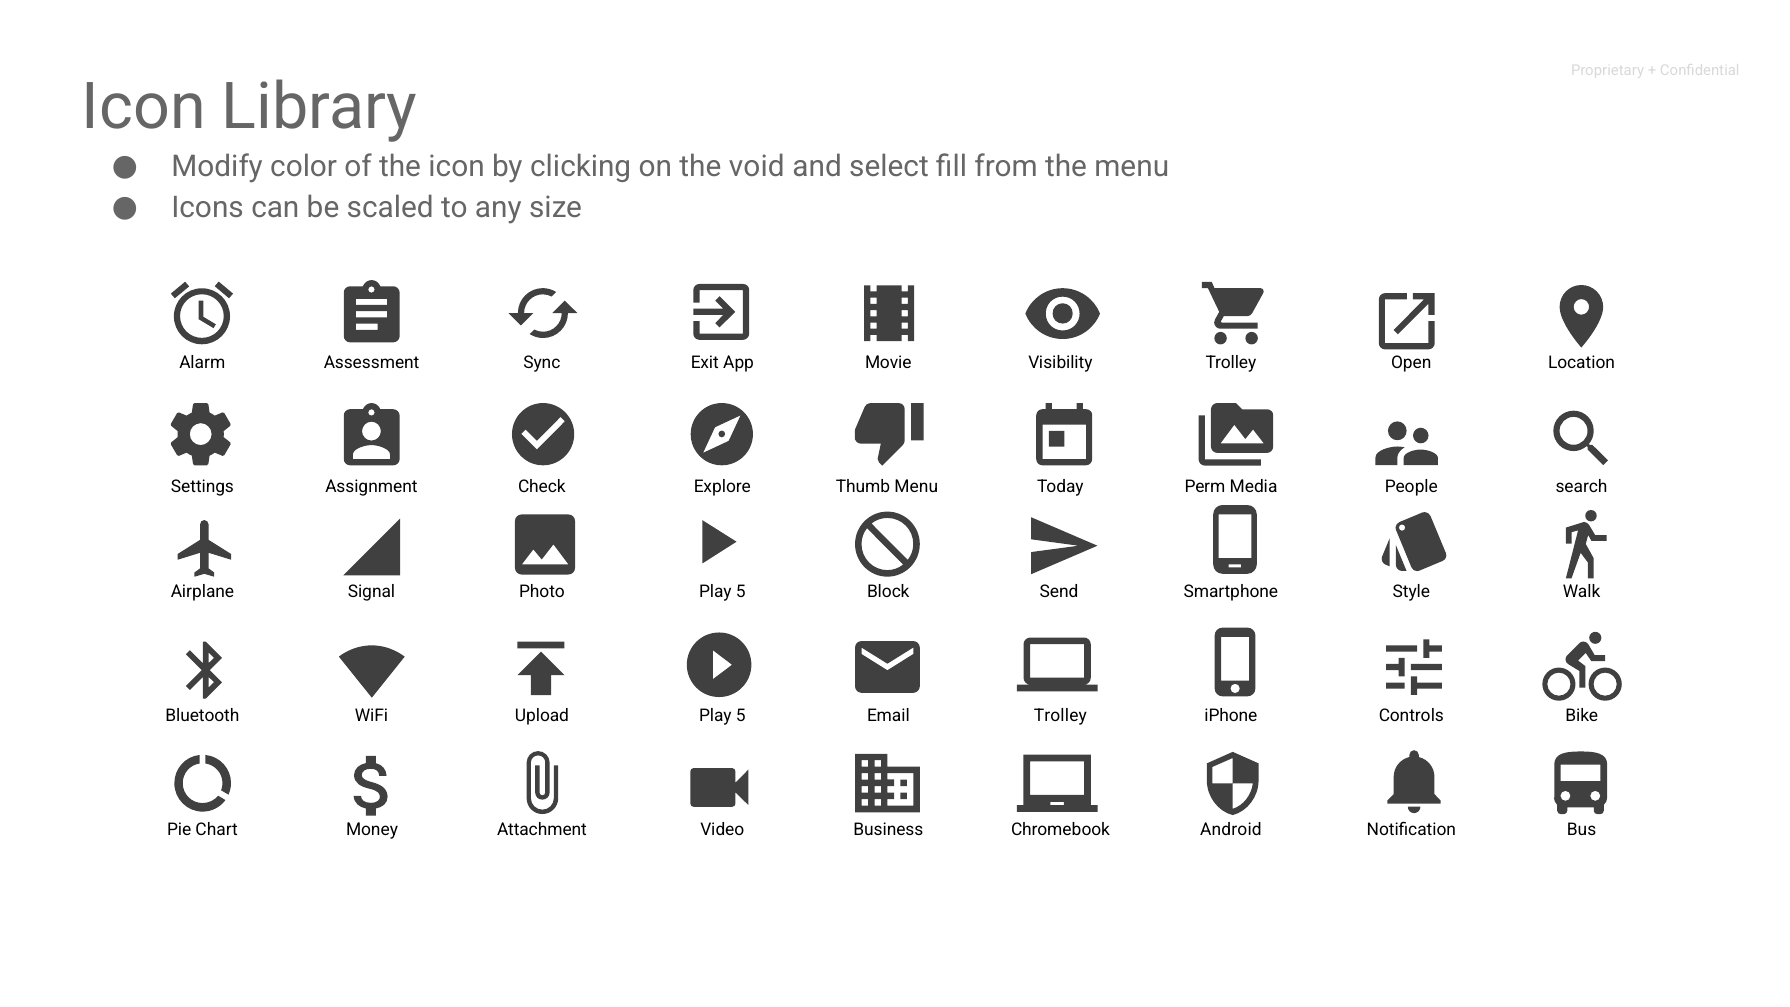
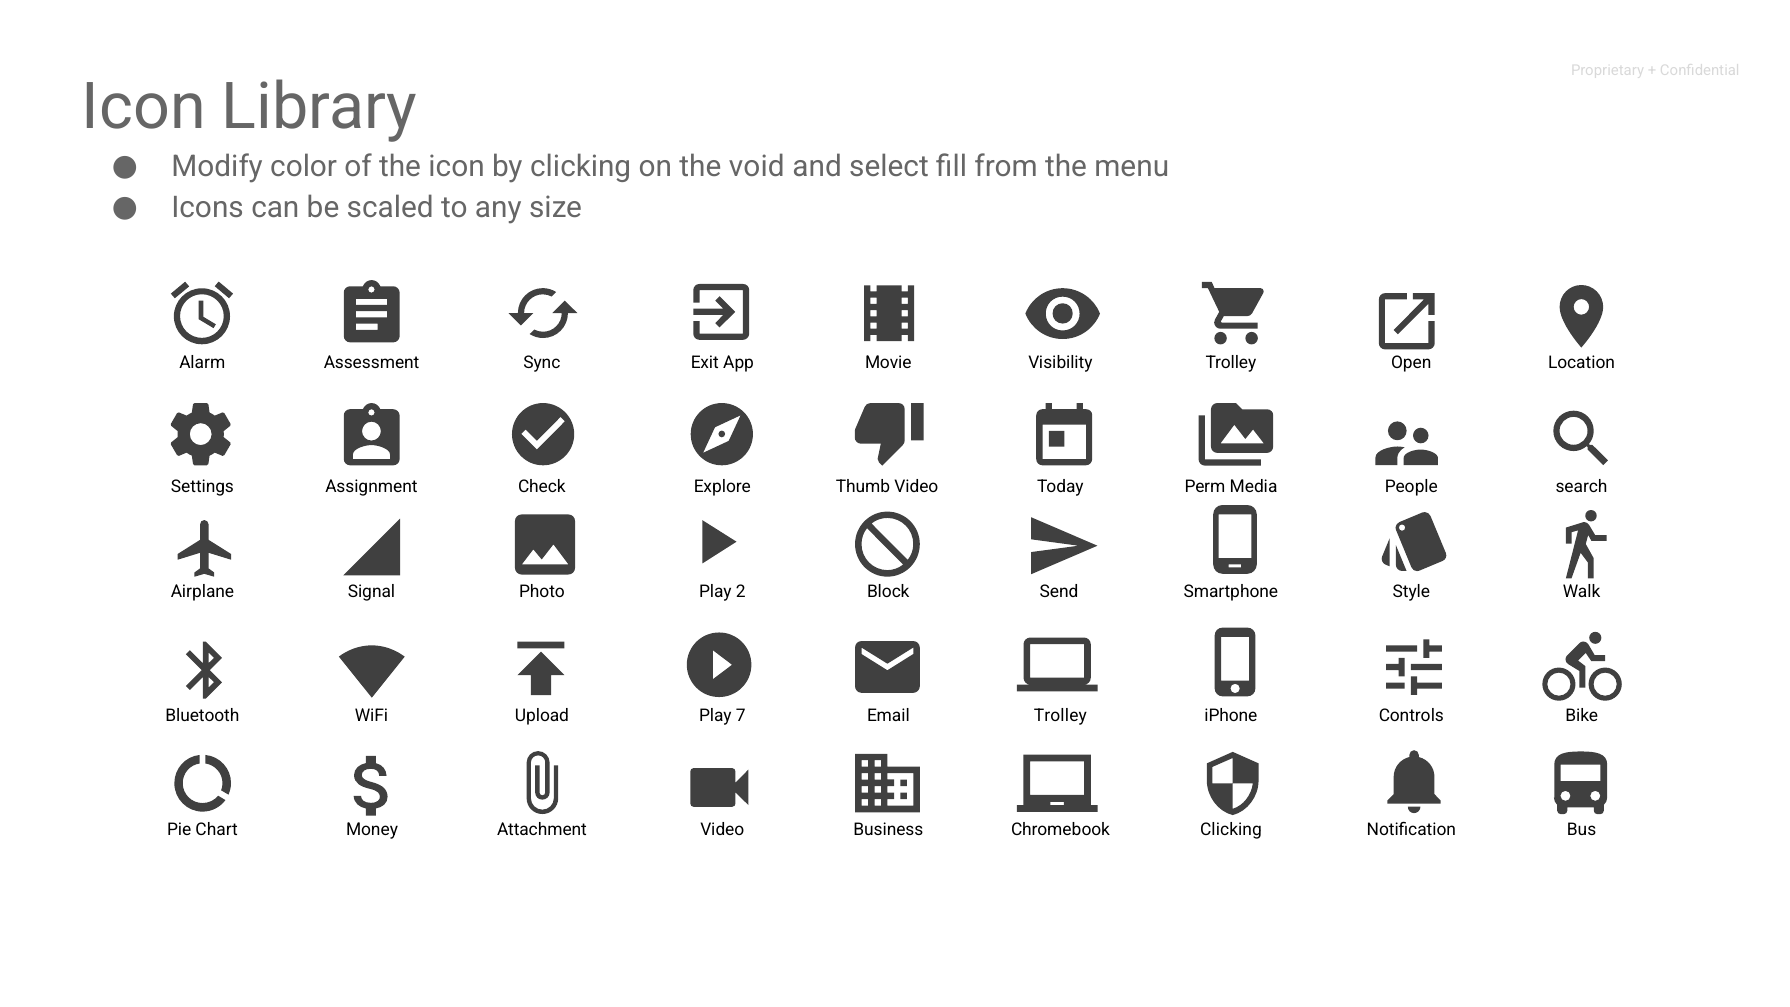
Thumb Menu: Menu -> Video (916, 486)
Photo Play 5: 5 -> 2 (741, 592)
Upload Play 5: 5 -> 7 (741, 716)
Chromebook Android: Android -> Clicking (1231, 829)
